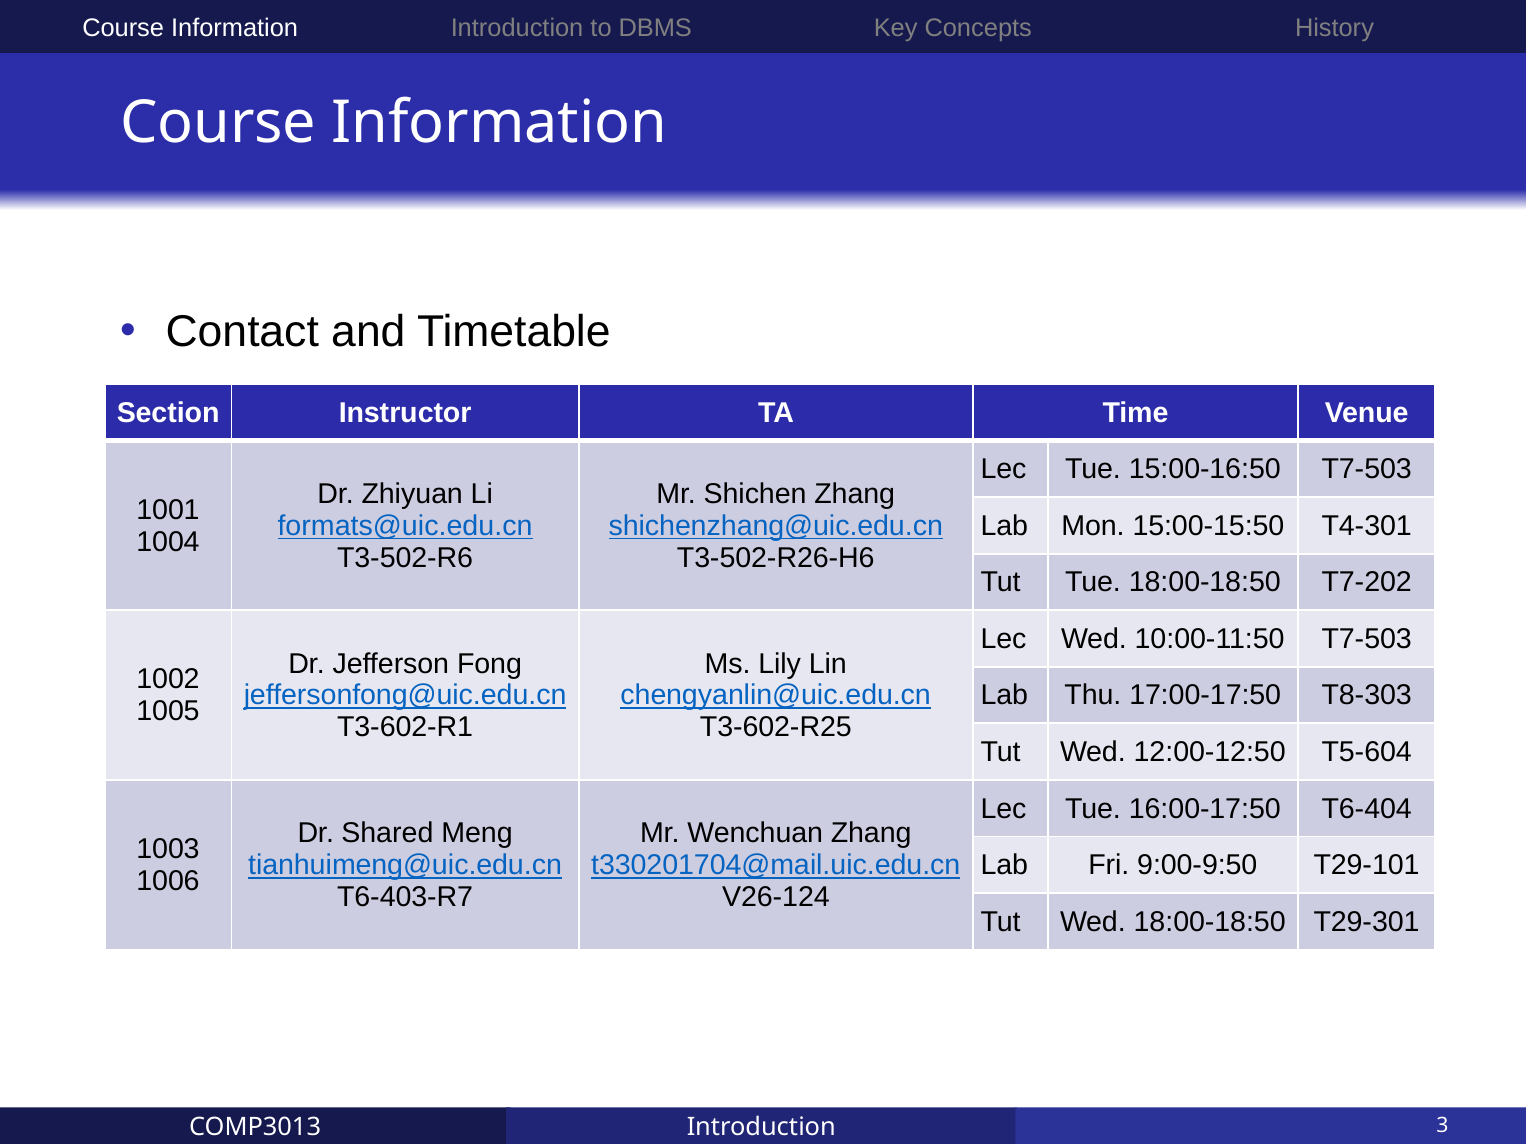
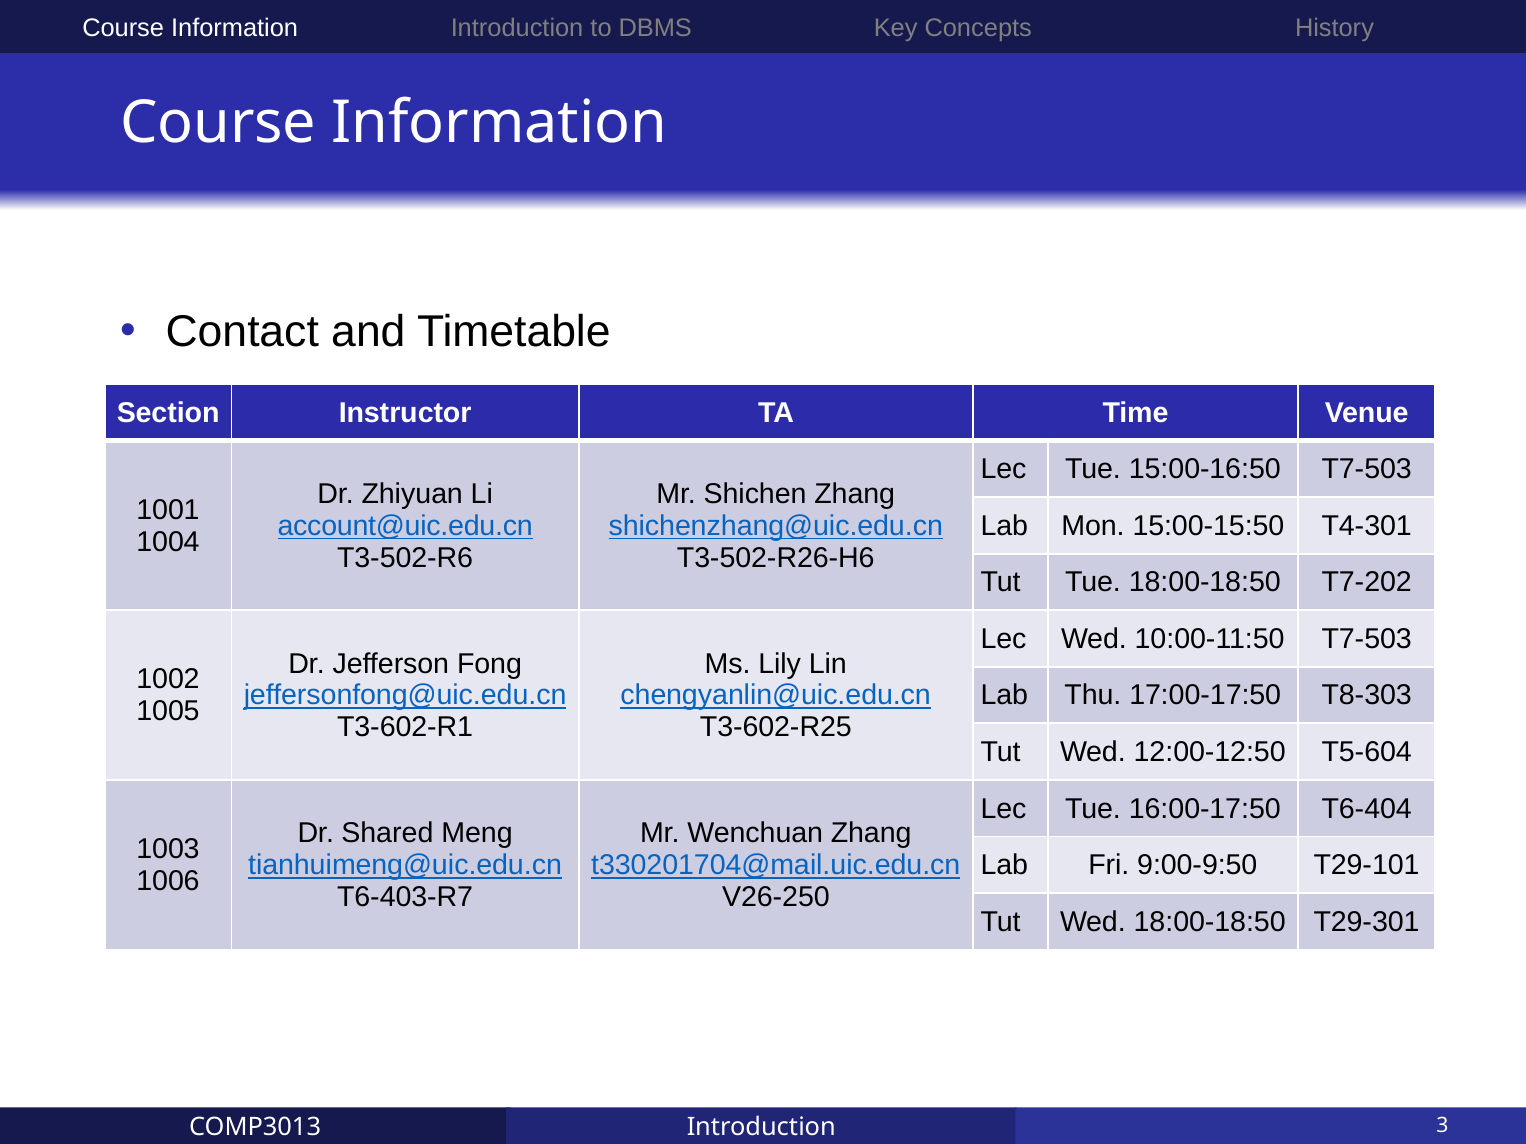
formats@uic.edu.cn: formats@uic.edu.cn -> account@uic.edu.cn (405, 526)
V26-124: V26-124 -> V26-250 (776, 897)
